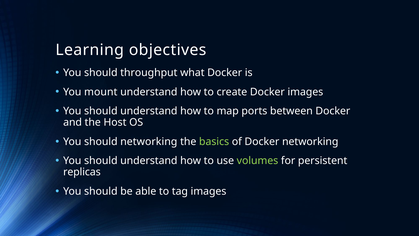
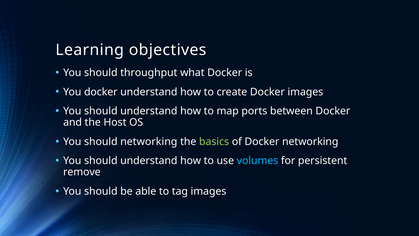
You mount: mount -> docker (101, 92)
volumes colour: light green -> light blue (257, 161)
replicas: replicas -> remove (82, 172)
